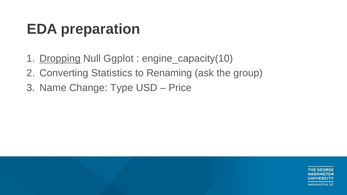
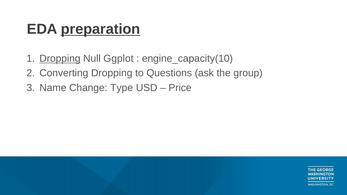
preparation underline: none -> present (101, 29)
Converting Statistics: Statistics -> Dropping (112, 73)
Renaming: Renaming -> Questions (169, 73)
